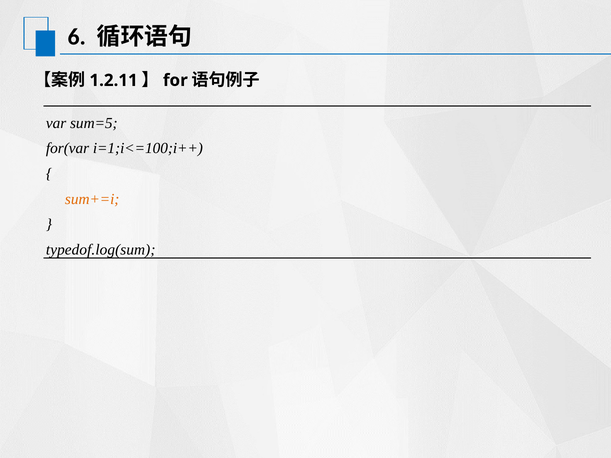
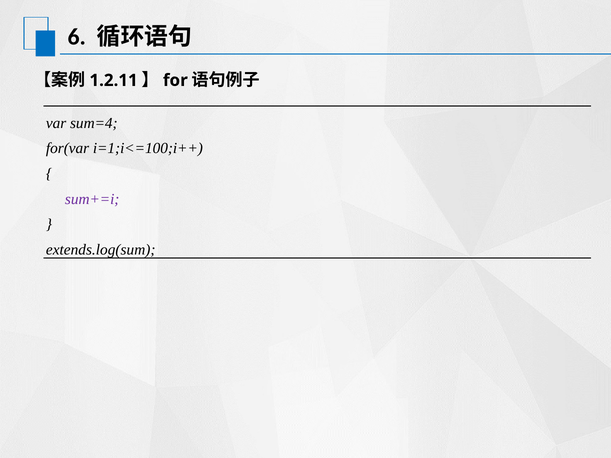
sum=5: sum=5 -> sum=4 (94, 123)
sum+=i colour: orange -> purple (92, 199)
typedof.log(sum: typedof.log(sum -> extends.log(sum (101, 250)
